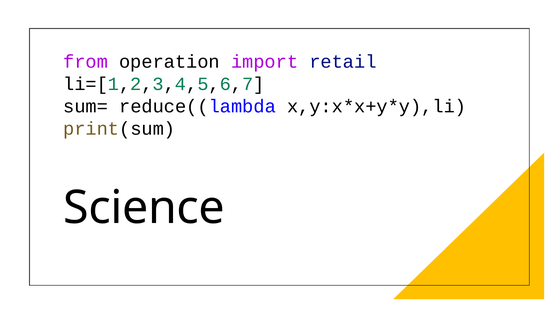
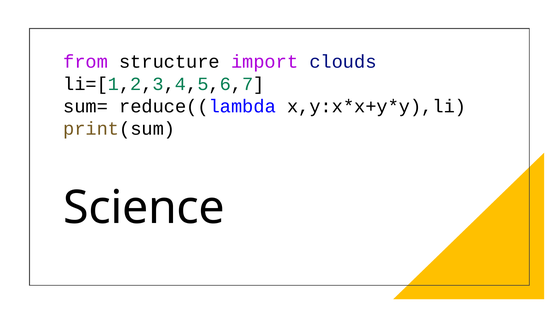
operation: operation -> structure (169, 62)
retail: retail -> clouds (343, 62)
